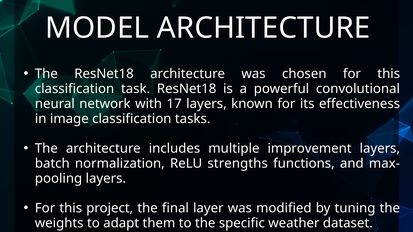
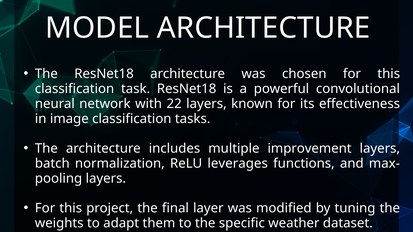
17: 17 -> 22 (174, 104)
strengths: strengths -> leverages (238, 164)
